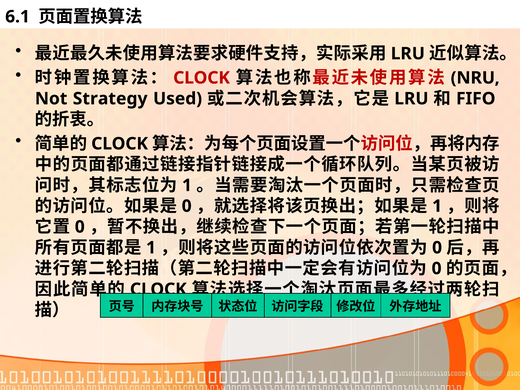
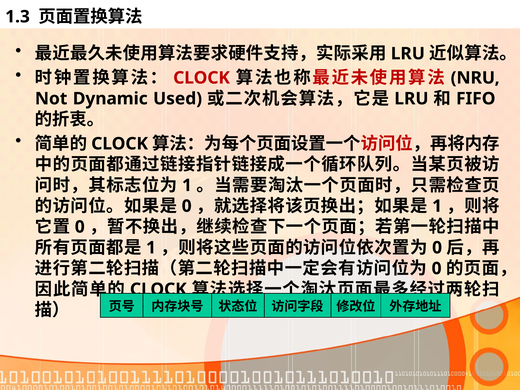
6.1: 6.1 -> 1.3 (18, 17)
Strategy: Strategy -> Dynamic (110, 99)
